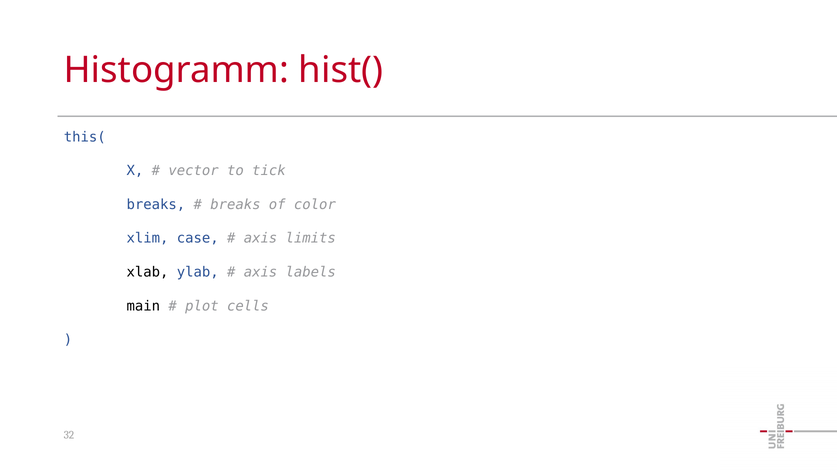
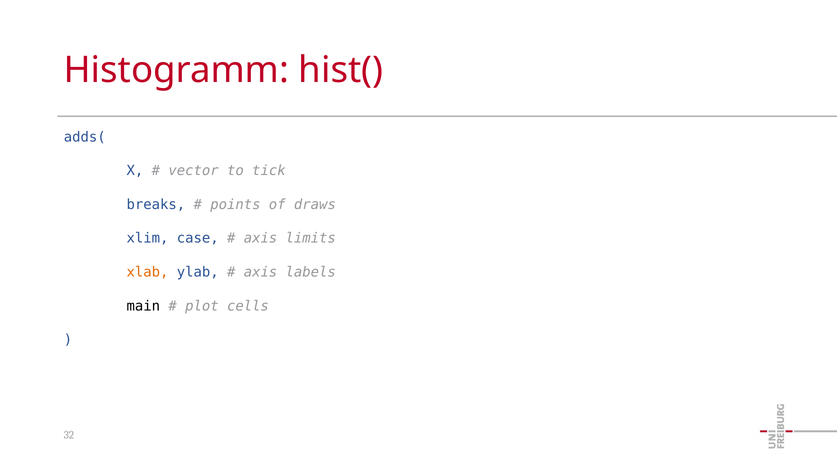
this(: this( -> adds( (85, 137)
breaks: breaks -> points (235, 204)
color: color -> draws (315, 204)
xlab colour: black -> orange (148, 272)
